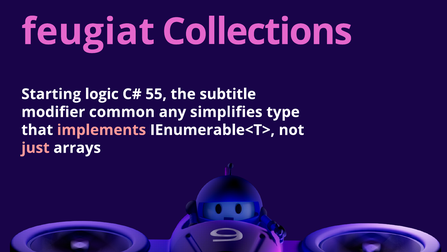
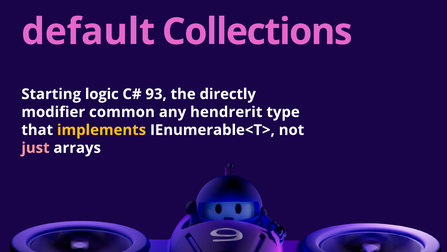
feugiat: feugiat -> default (88, 32)
55: 55 -> 93 (156, 94)
subtitle: subtitle -> directly (228, 94)
simplifies: simplifies -> hendrerit (226, 112)
implements colour: pink -> yellow (102, 130)
